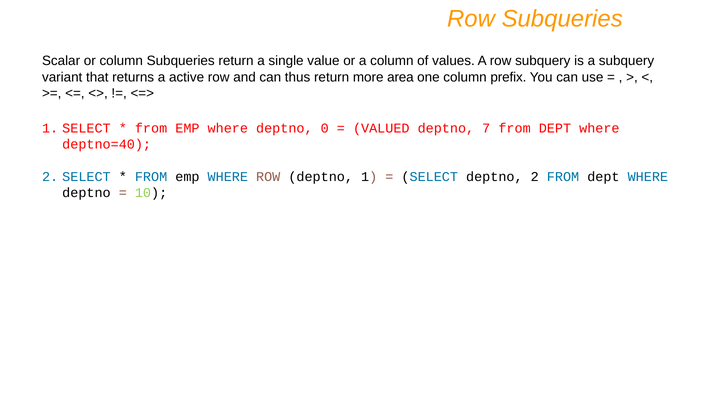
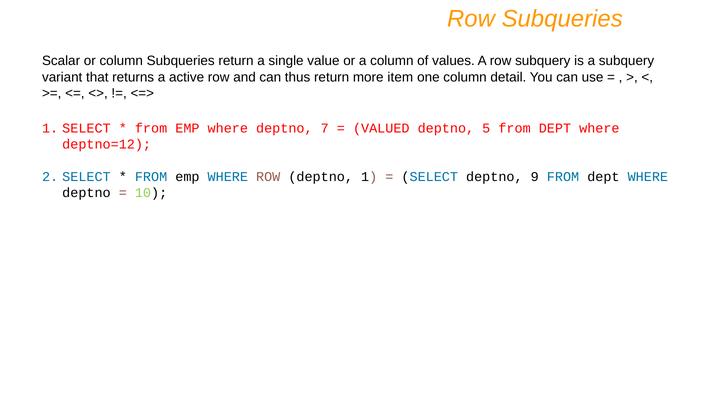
area: area -> item (400, 77)
prefix: prefix -> detail (508, 77)
0: 0 -> 7 (325, 128)
7: 7 -> 5 (486, 128)
deptno=40: deptno=40 -> deptno=12 (107, 144)
deptno 2: 2 -> 9 (535, 177)
